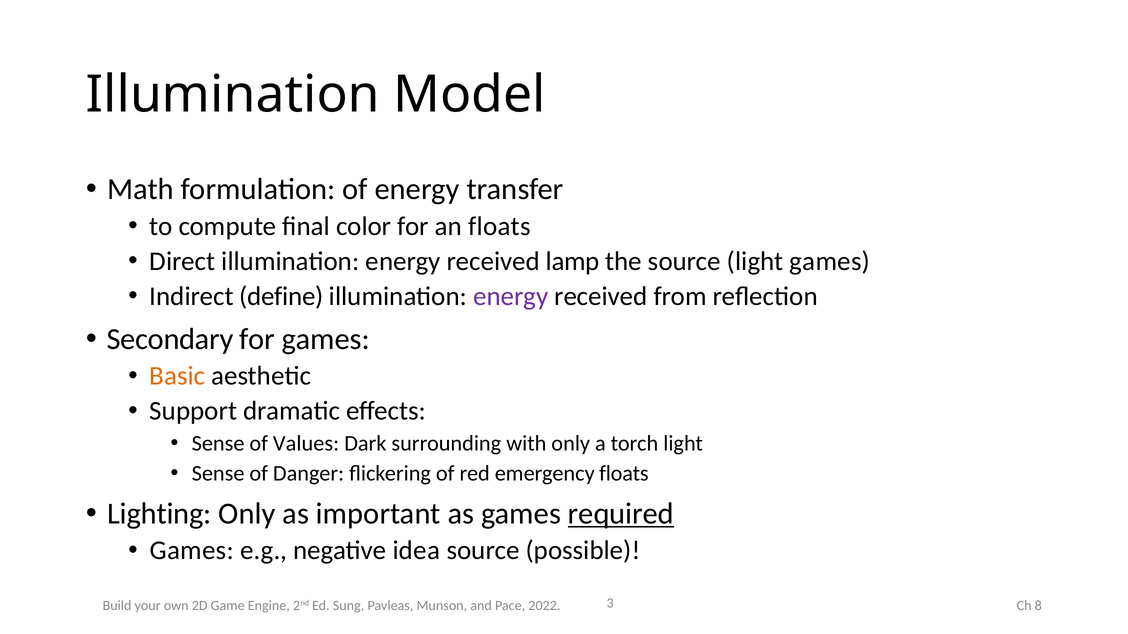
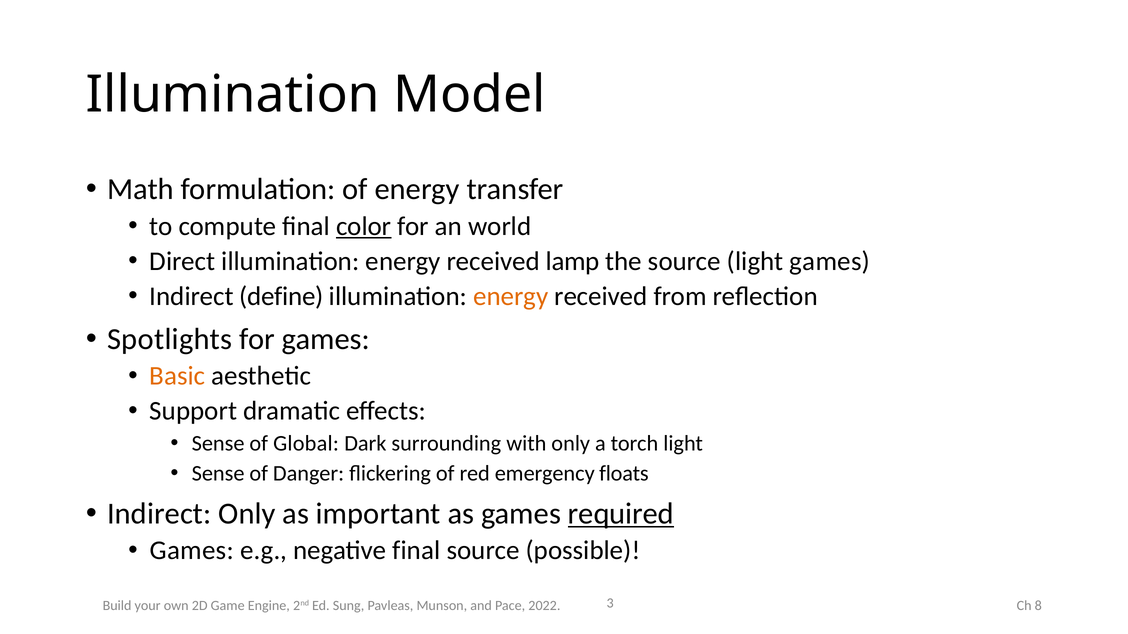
color underline: none -> present (364, 226)
an floats: floats -> world (500, 226)
energy colour: purple -> orange (511, 296)
Secondary: Secondary -> Spotlights (170, 339)
Values: Values -> Global (306, 444)
Lighting: Lighting -> Indirect (159, 514)
negative idea: idea -> final (416, 551)
